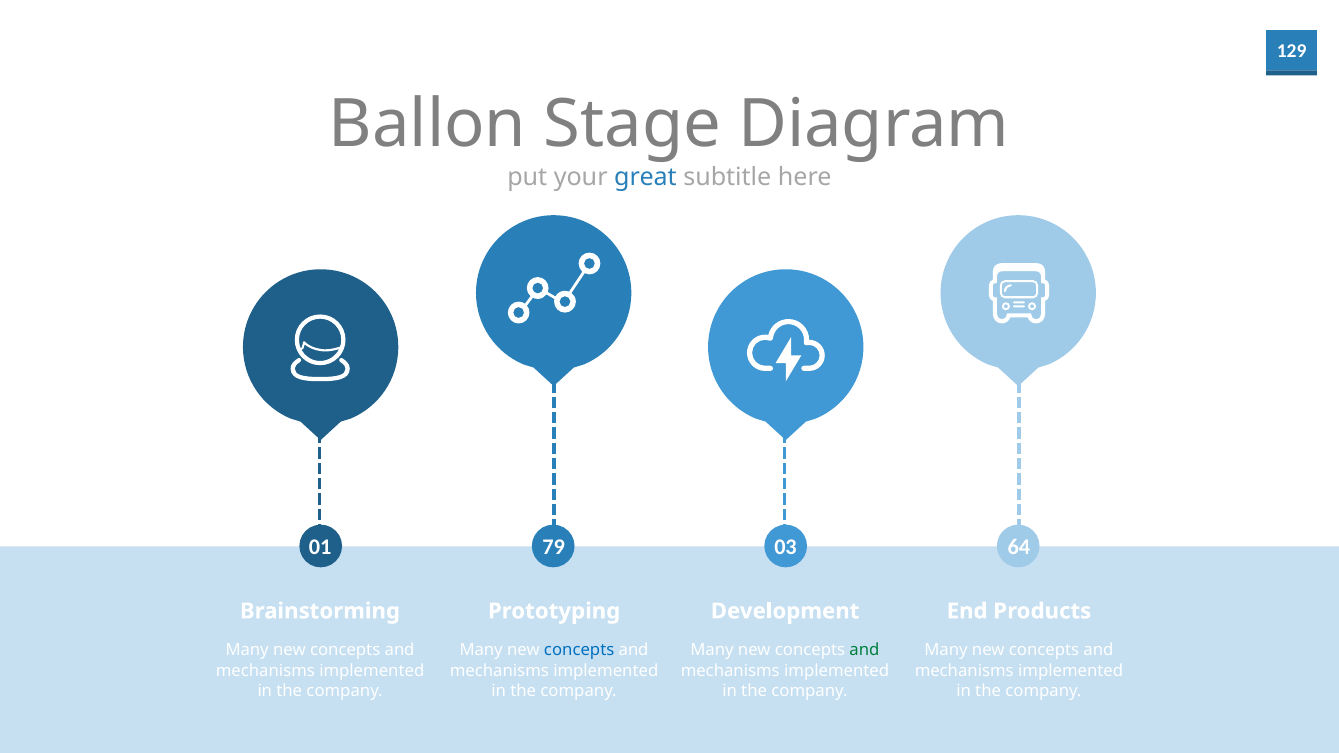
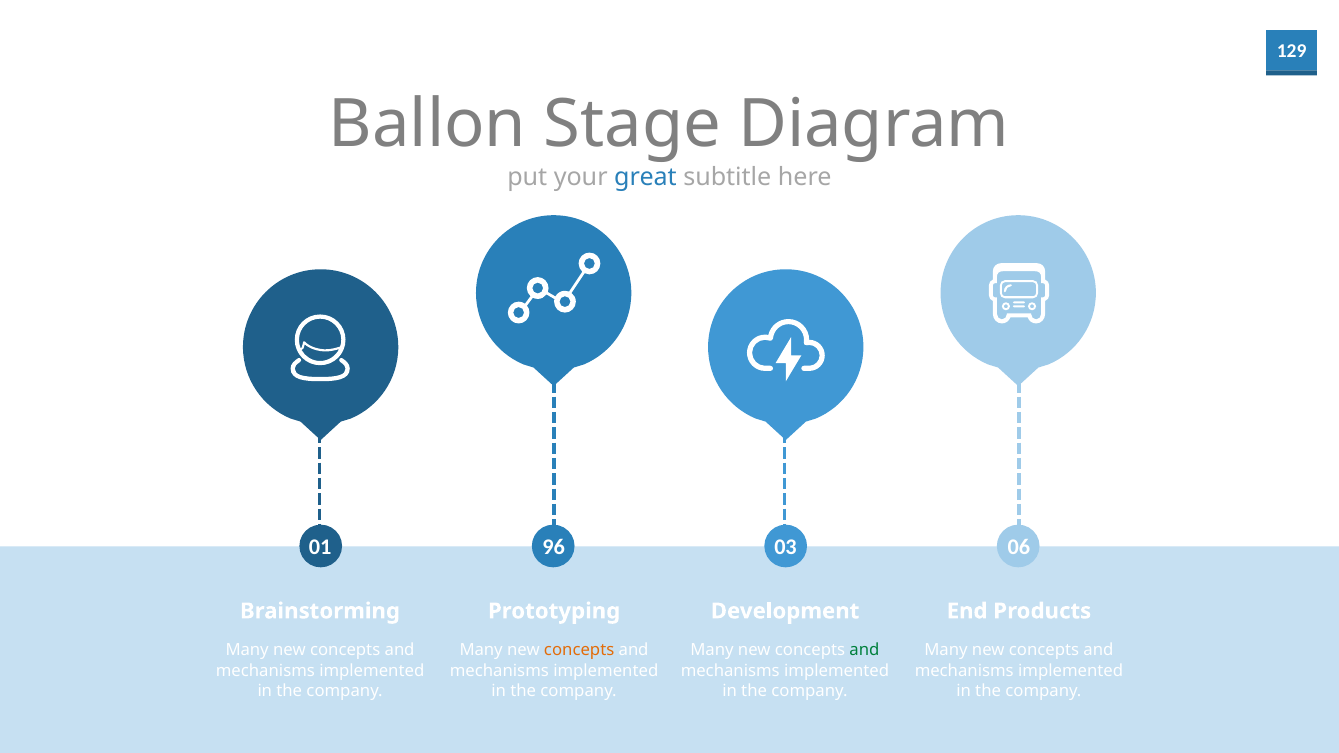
79: 79 -> 96 (554, 547)
64: 64 -> 06 (1019, 547)
concepts colour: blue -> orange (579, 651)
